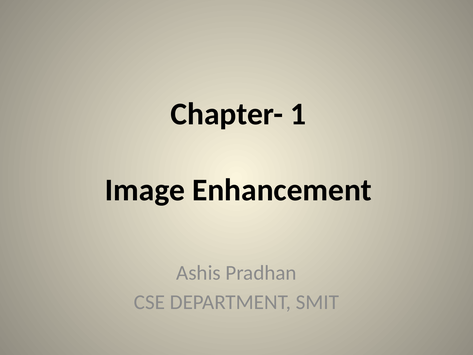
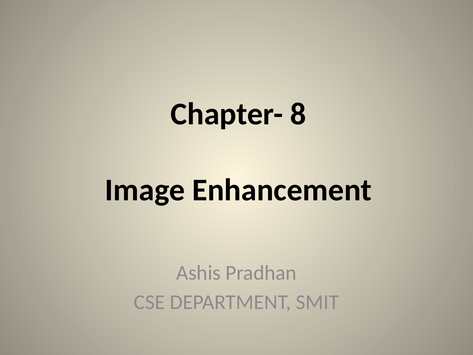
1: 1 -> 8 (298, 114)
